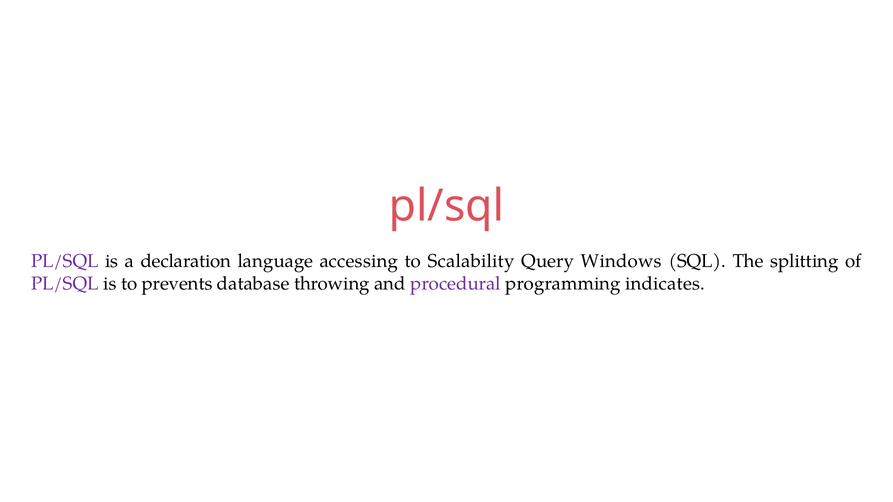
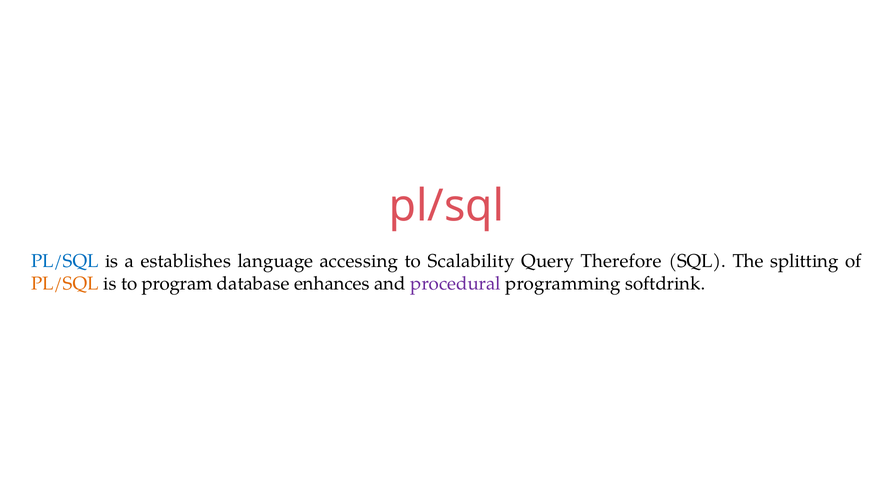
PL/SQL colour: purple -> blue (65, 261)
declaration: declaration -> establishes (186, 261)
Windows: Windows -> Therefore (621, 261)
PL/SQL colour: purple -> orange (65, 284)
prevents: prevents -> program (177, 284)
throwing: throwing -> enhances (332, 284)
indicates: indicates -> softdrink (665, 284)
